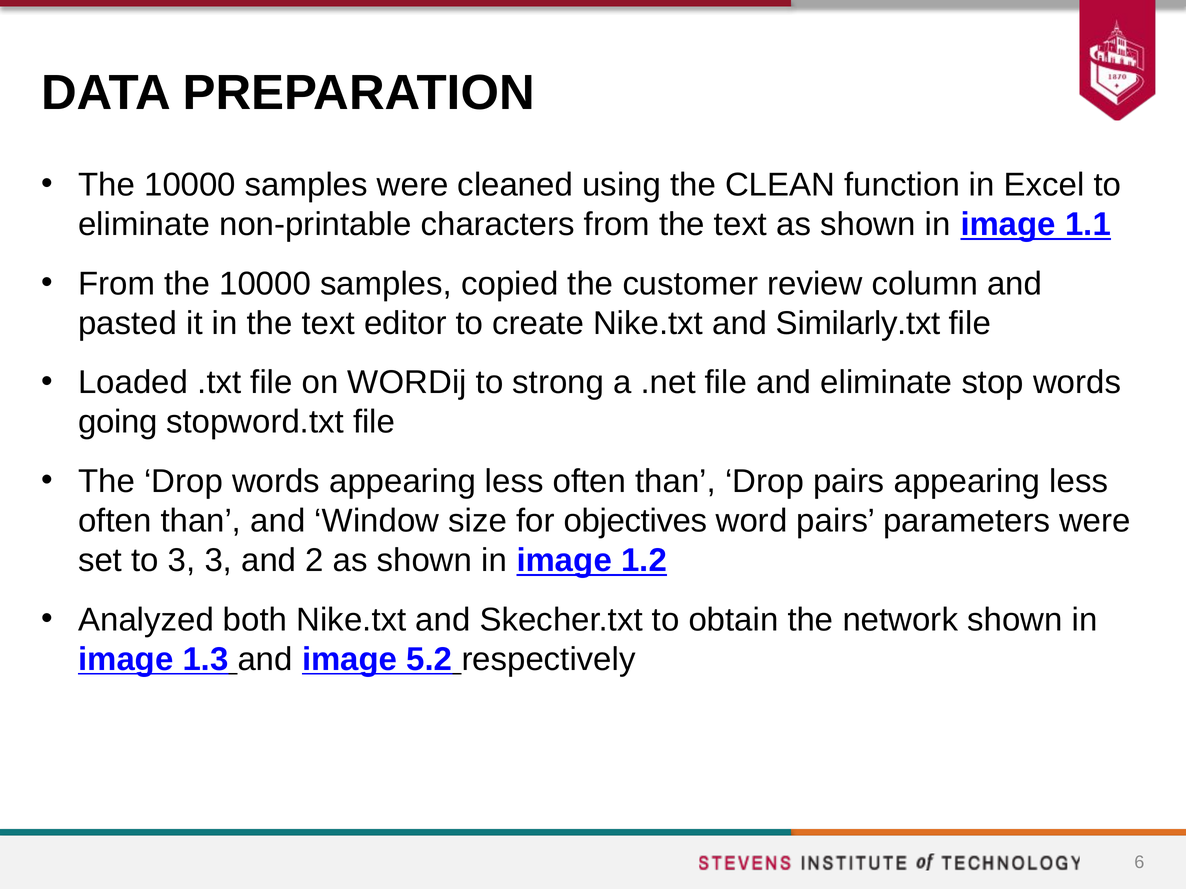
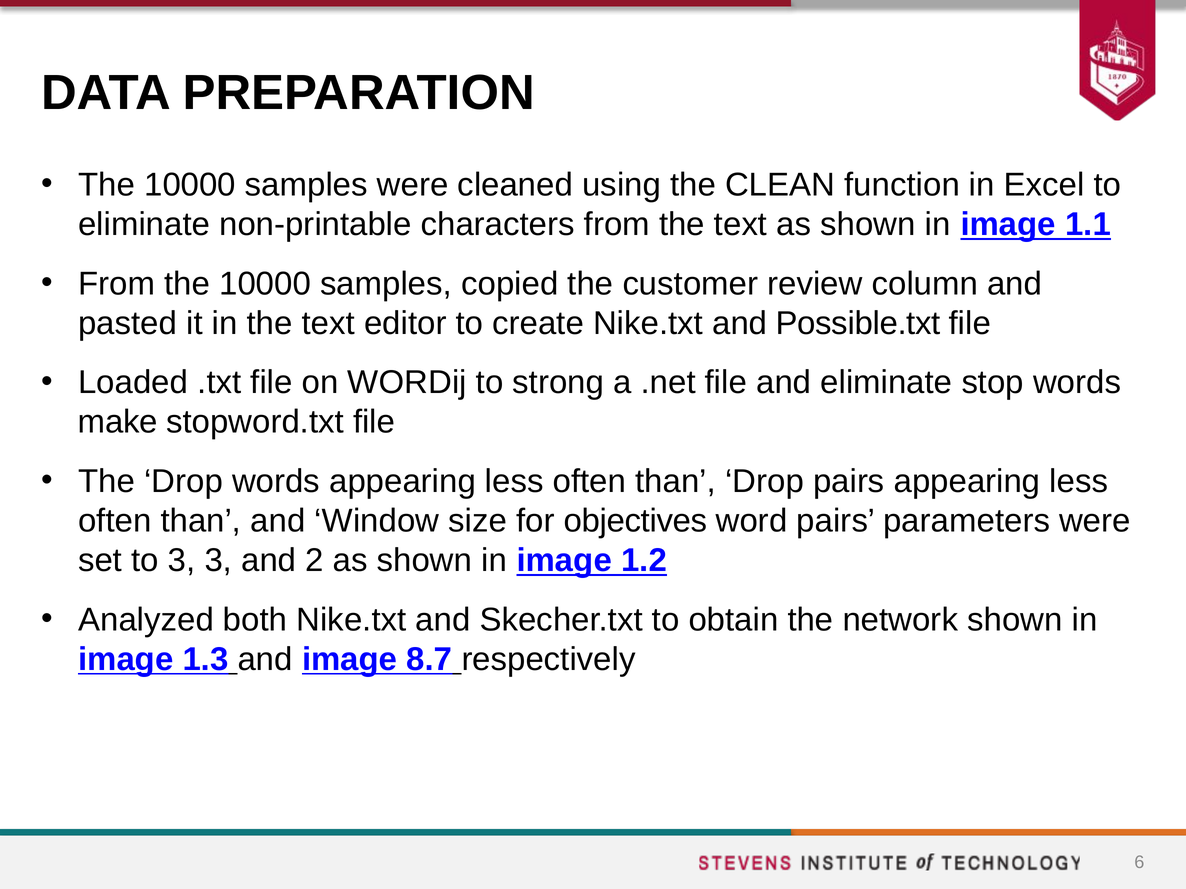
Similarly.txt: Similarly.txt -> Possible.txt (858, 323)
going: going -> make (118, 422)
5.2: 5.2 -> 8.7 (429, 660)
